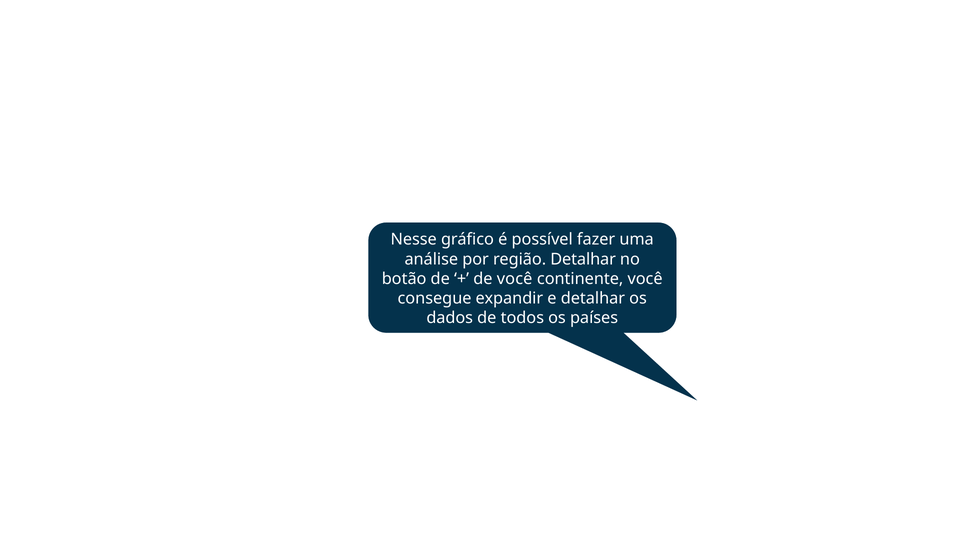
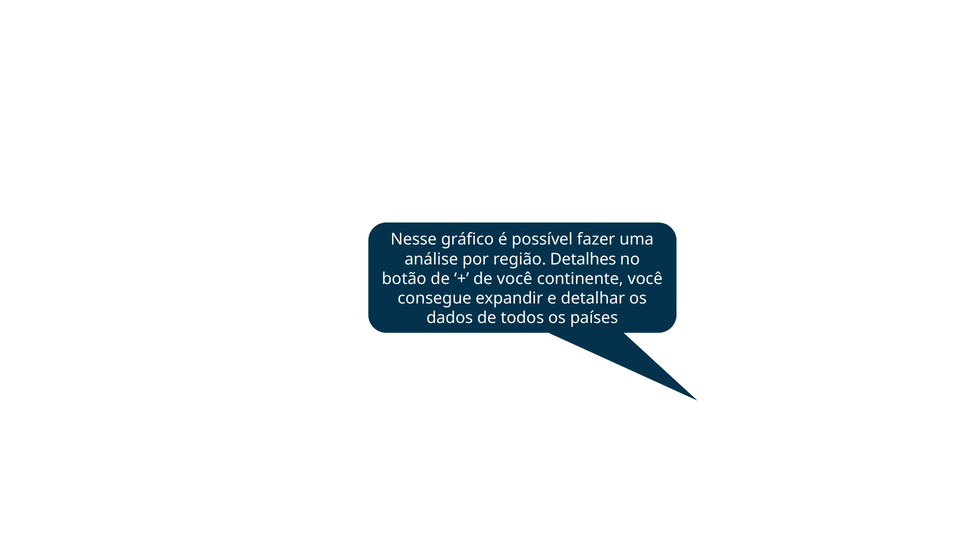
região Detalhar: Detalhar -> Detalhes (583, 259)
